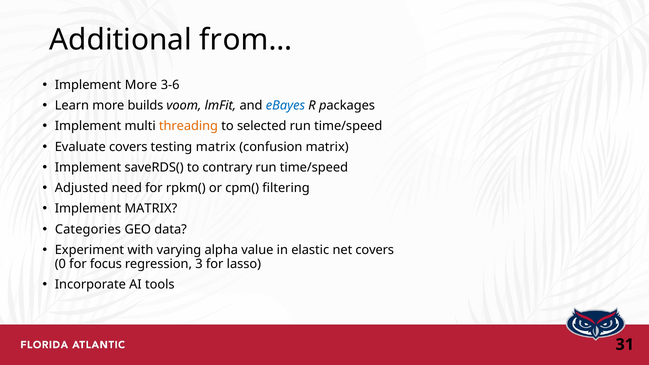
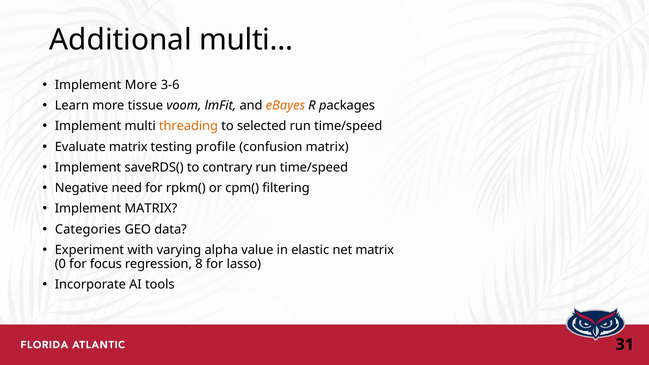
from…: from… -> multi… (246, 40)
builds: builds -> tissue (145, 106)
eBayes colour: blue -> orange (285, 106)
Evaluate covers: covers -> matrix (128, 147)
testing matrix: matrix -> profile (216, 147)
Adjusted: Adjusted -> Negative (82, 188)
net covers: covers -> matrix (375, 250)
3: 3 -> 8 (199, 264)
